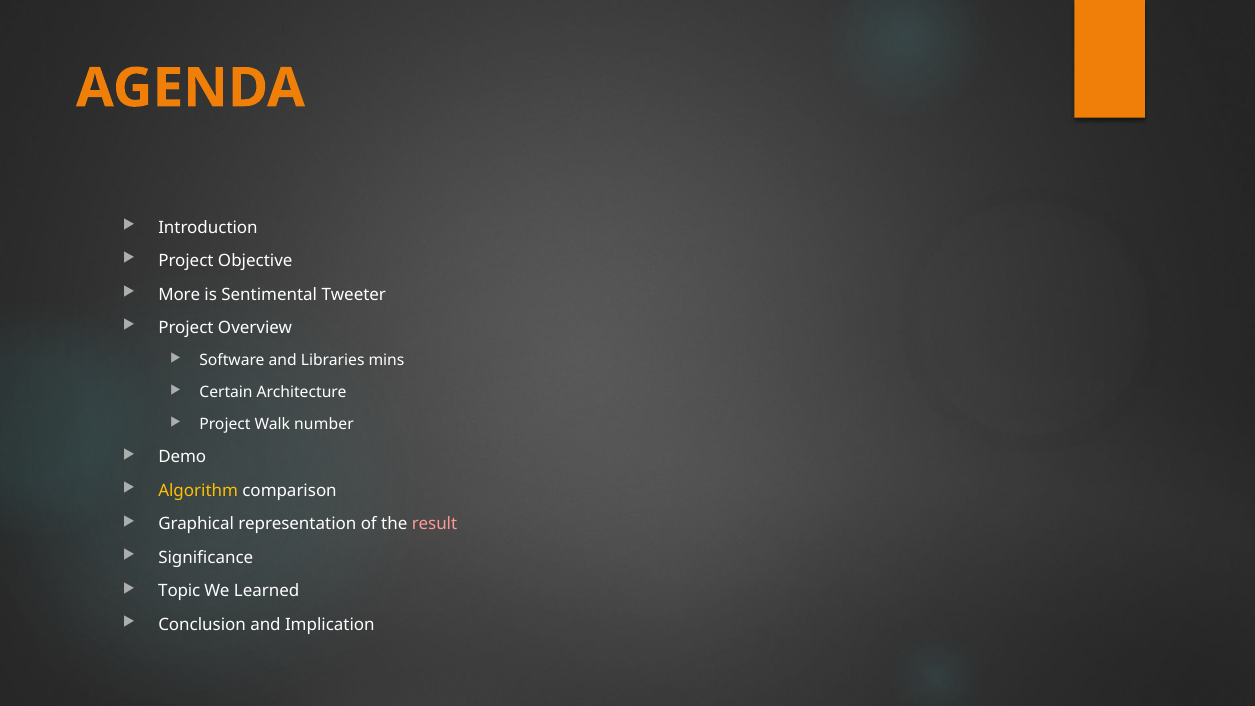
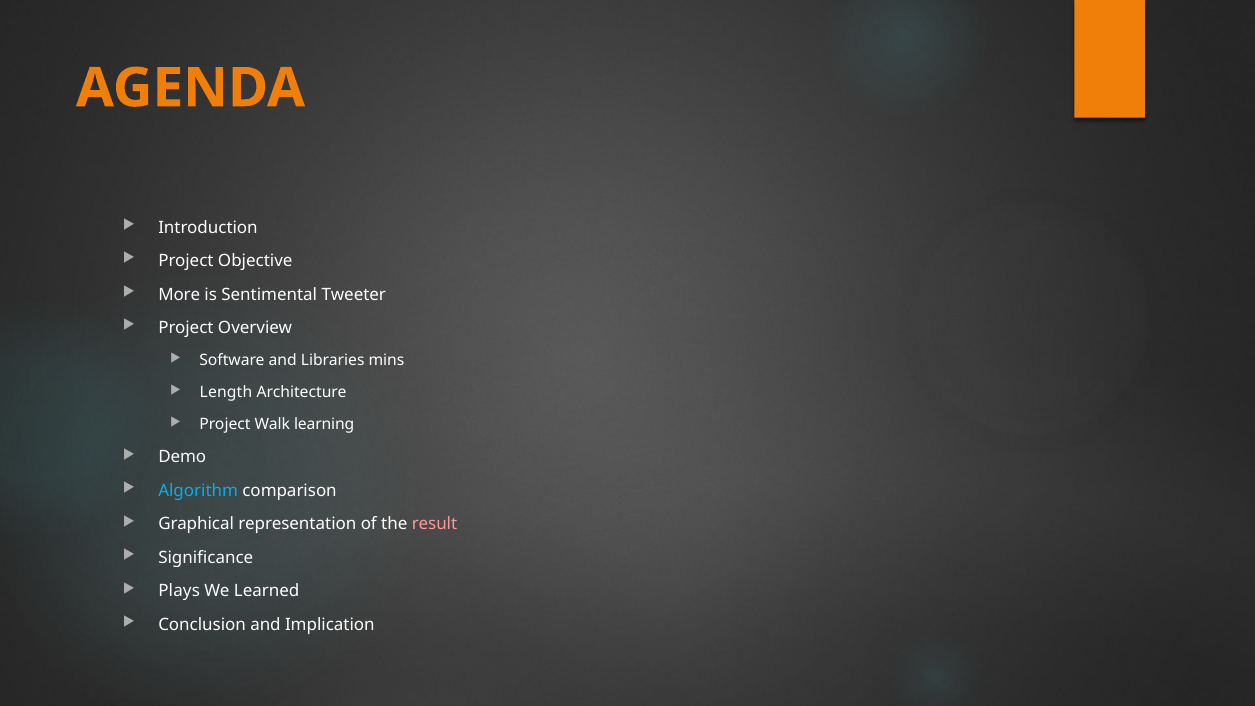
Certain: Certain -> Length (226, 392)
number: number -> learning (324, 424)
Algorithm colour: yellow -> light blue (198, 491)
Topic: Topic -> Plays (179, 591)
